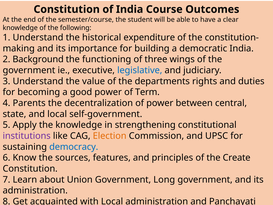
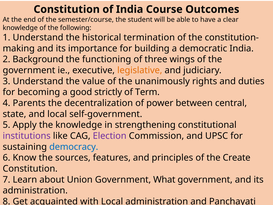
expenditure: expenditure -> termination (149, 37)
legislative colour: blue -> orange (140, 70)
departments: departments -> unanimously (162, 81)
good power: power -> strictly (108, 92)
Election colour: orange -> purple (110, 136)
Long: Long -> What (164, 179)
